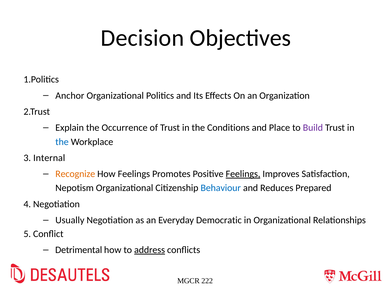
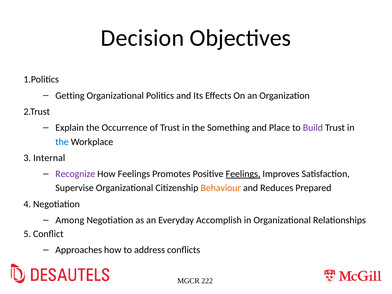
Anchor: Anchor -> Getting (70, 96)
Conditions: Conditions -> Something (228, 128)
Recognize colour: orange -> purple (75, 174)
Nepotism: Nepotism -> Supervise (75, 188)
Behaviour colour: blue -> orange (221, 188)
Usually: Usually -> Among (70, 220)
Democratic: Democratic -> Accomplish (219, 220)
Detrimental: Detrimental -> Approaches (79, 250)
address underline: present -> none (150, 250)
